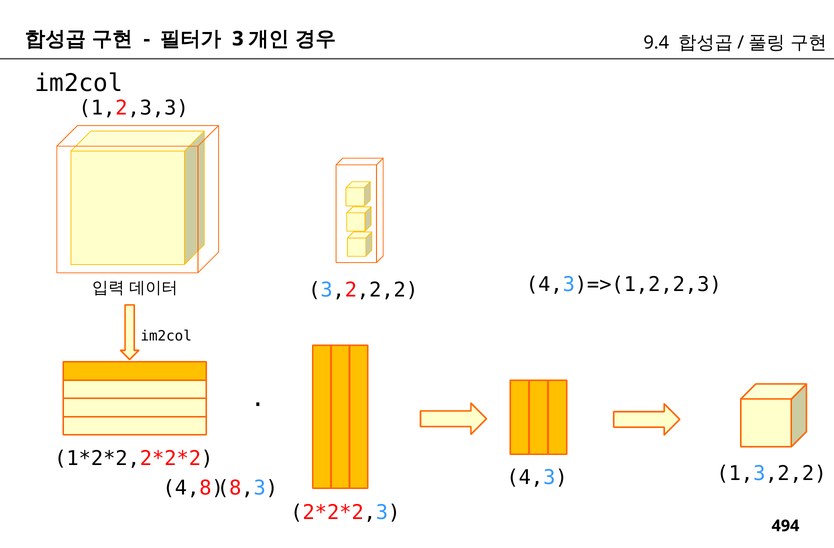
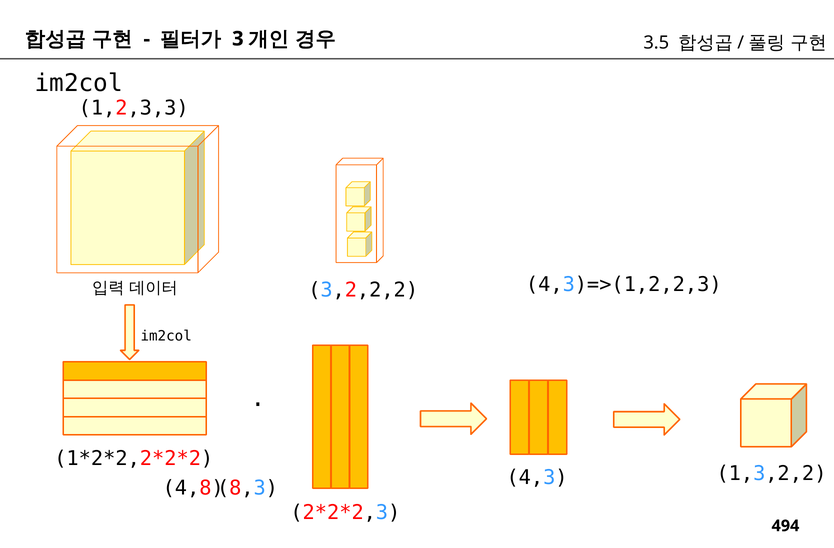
9.4: 9.4 -> 3.5 (656, 43)
